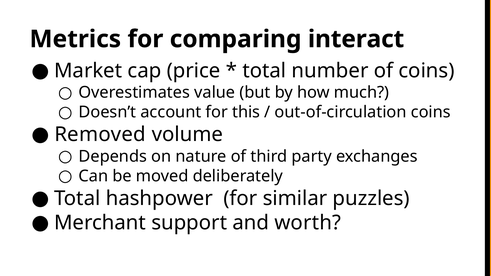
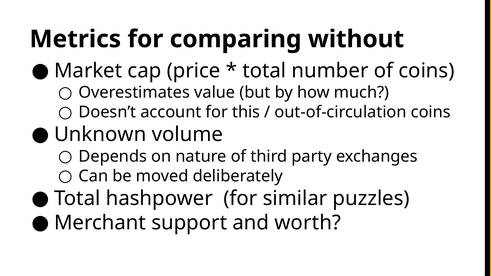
interact: interact -> without (356, 39)
Removed: Removed -> Unknown (100, 135)
